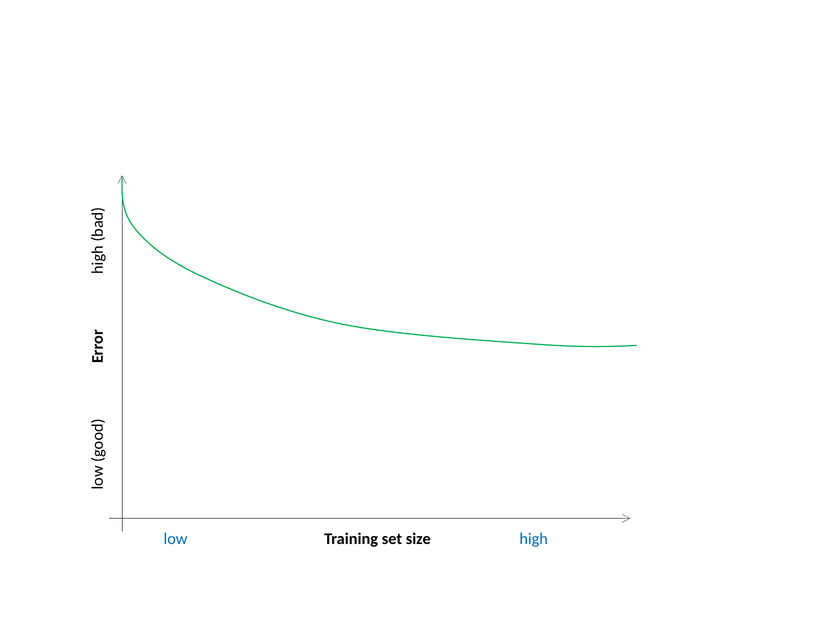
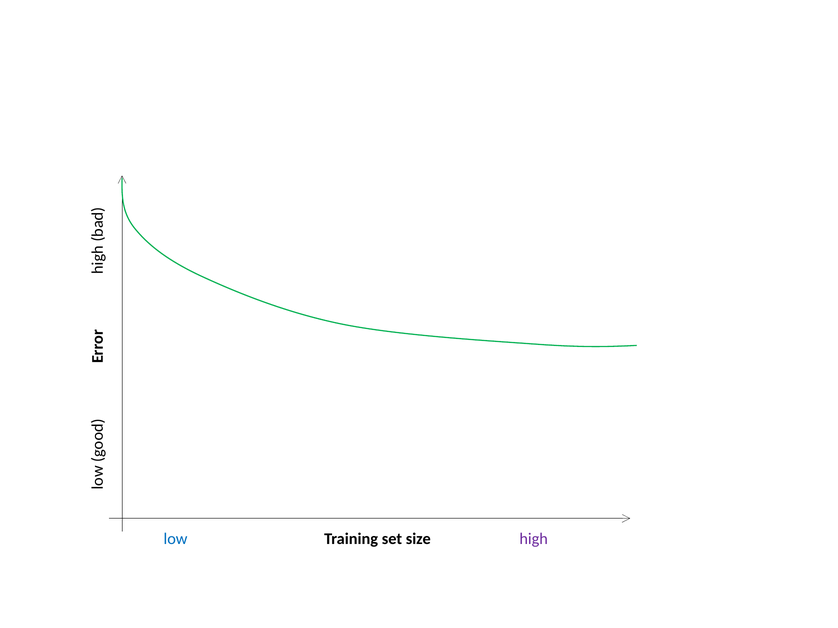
high colour: blue -> purple (534, 539)
